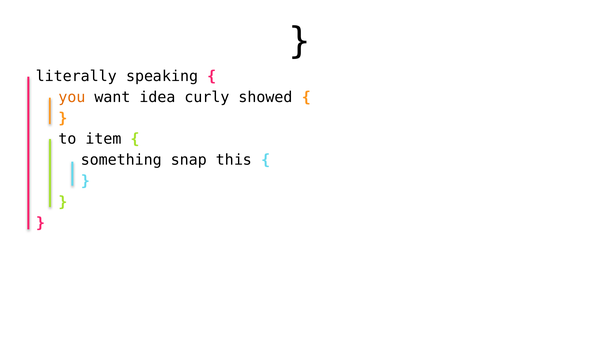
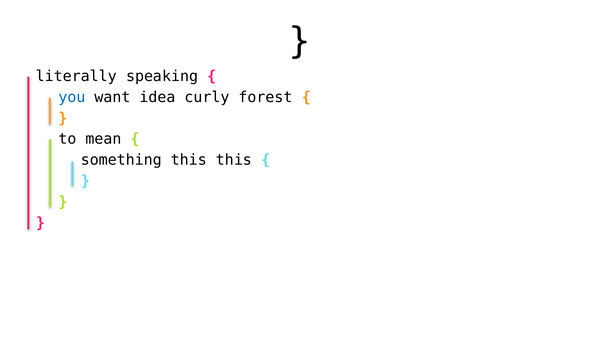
you colour: orange -> blue (72, 97)
showed: showed -> forest (266, 97)
item: item -> mean (103, 139)
something snap: snap -> this (189, 160)
